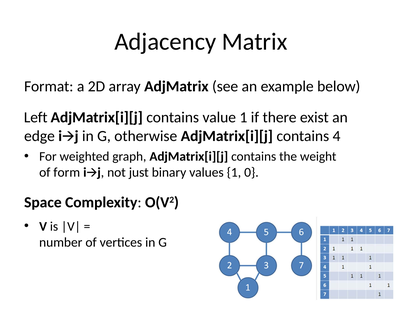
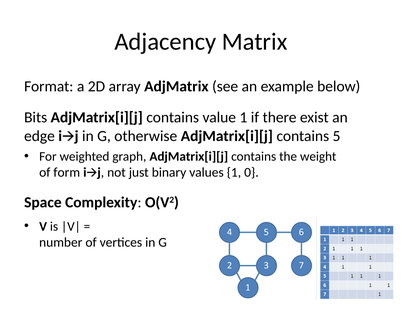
Left: Left -> Bits (36, 118)
4: 4 -> 5 (337, 136)
